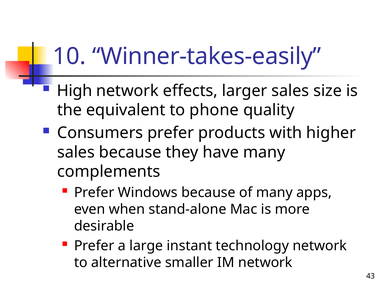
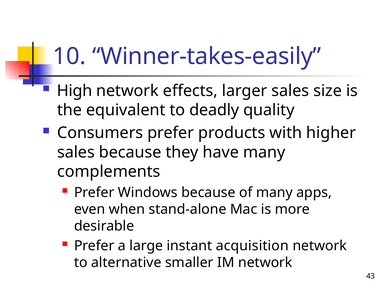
phone: phone -> deadly (214, 110)
technology: technology -> acquisition (252, 246)
